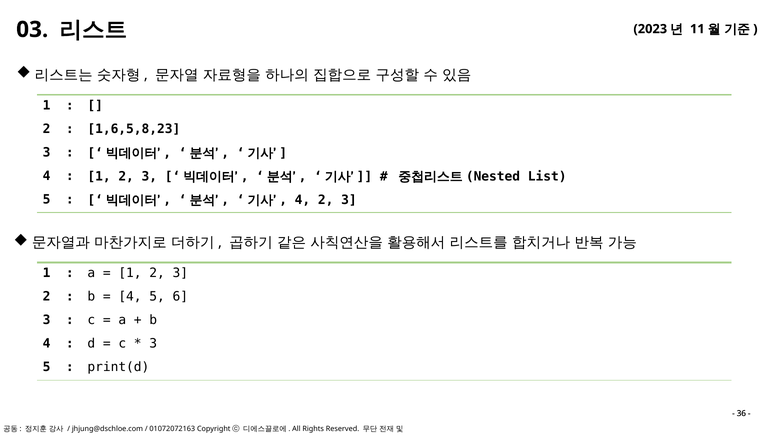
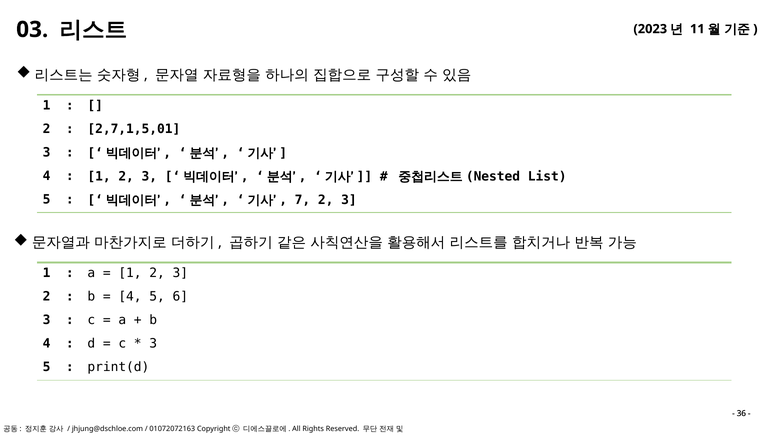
1,6,5,8,23: 1,6,5,8,23 -> 2,7,1,5,01 (134, 129)
4: 4 -> 7 (303, 200)
